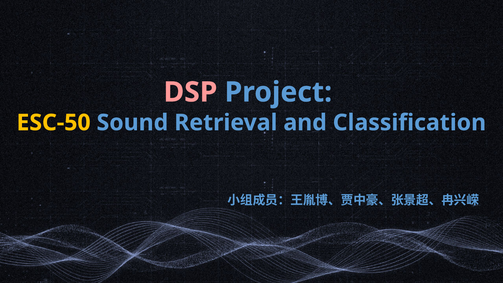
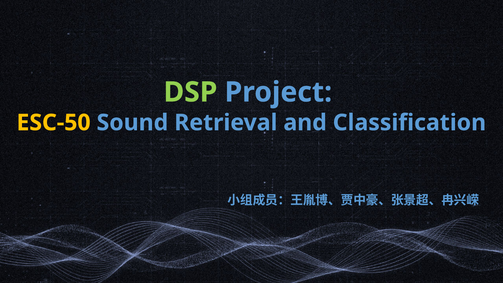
DSP colour: pink -> light green (190, 92)
